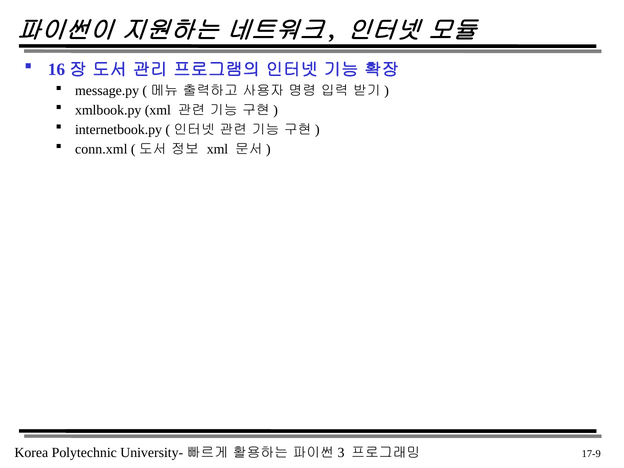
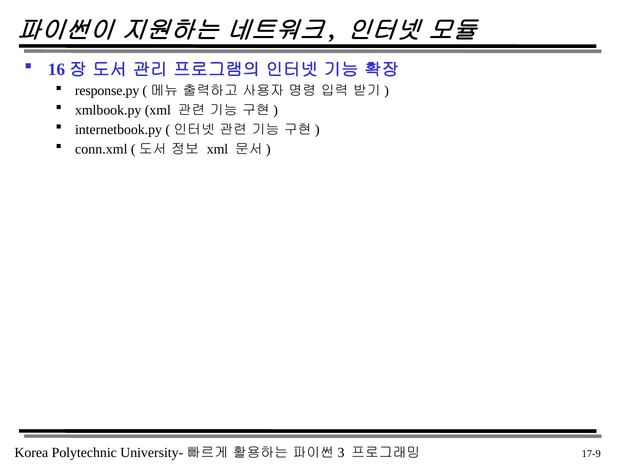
message.py: message.py -> response.py (107, 91)
